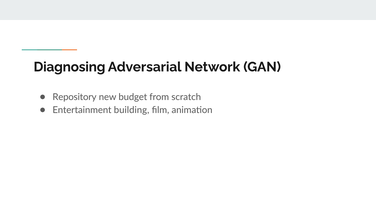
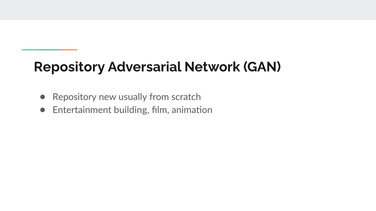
Diagnosing: Diagnosing -> Repository (69, 67)
budget: budget -> usually (133, 97)
